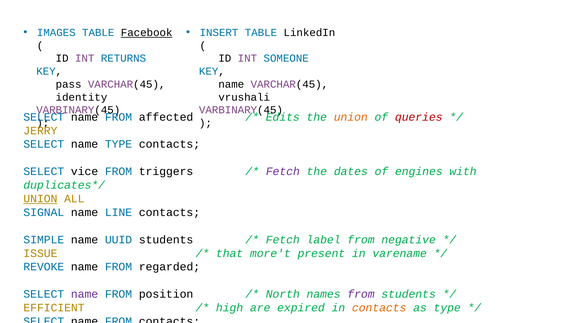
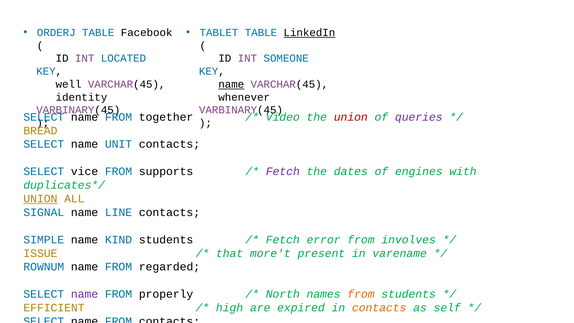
IMAGES: IMAGES -> ORDERJ (56, 33)
Facebook underline: present -> none (147, 33)
INSERT: INSERT -> TABLET (219, 33)
LinkedIn underline: none -> present (309, 33)
RETURNS: RETURNS -> LOCATED (123, 58)
pass: pass -> well (69, 84)
name underline: none -> present (231, 84)
vrushali: vrushali -> whenever (244, 97)
affected: affected -> together (166, 117)
Edits: Edits -> Video (283, 117)
union colour: orange -> red (351, 117)
queries colour: red -> purple (419, 117)
JERRY: JERRY -> BREAD (40, 131)
name TYPE: TYPE -> UNIT (119, 144)
triggers: triggers -> supports (166, 171)
UUID: UUID -> KIND (119, 240)
label: label -> error (324, 240)
negative: negative -> involves (409, 240)
REVOKE: REVOKE -> ROWNUM (44, 267)
position: position -> properly (166, 294)
from colour: purple -> orange (361, 294)
as type: type -> self (447, 308)
